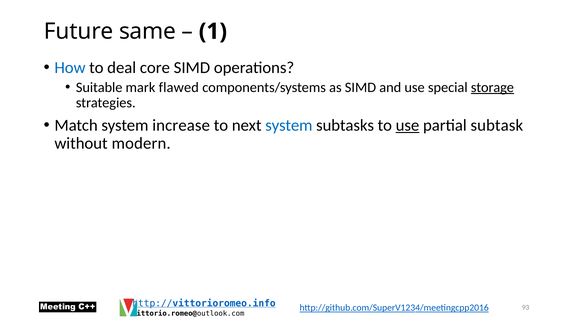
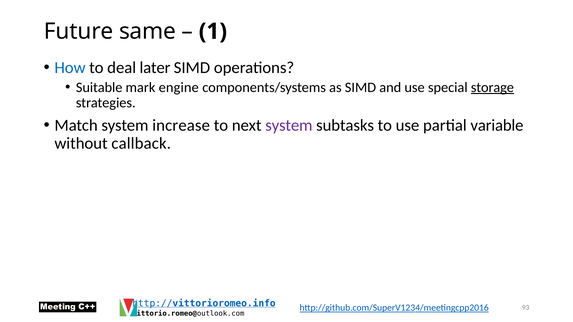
core: core -> later (155, 68)
flawed: flawed -> engine (179, 87)
system colour: blue -> purple (289, 126)
use underline: present -> none (407, 126)
subtask: subtask -> variable (497, 126)
modern: modern -> callback (141, 144)
